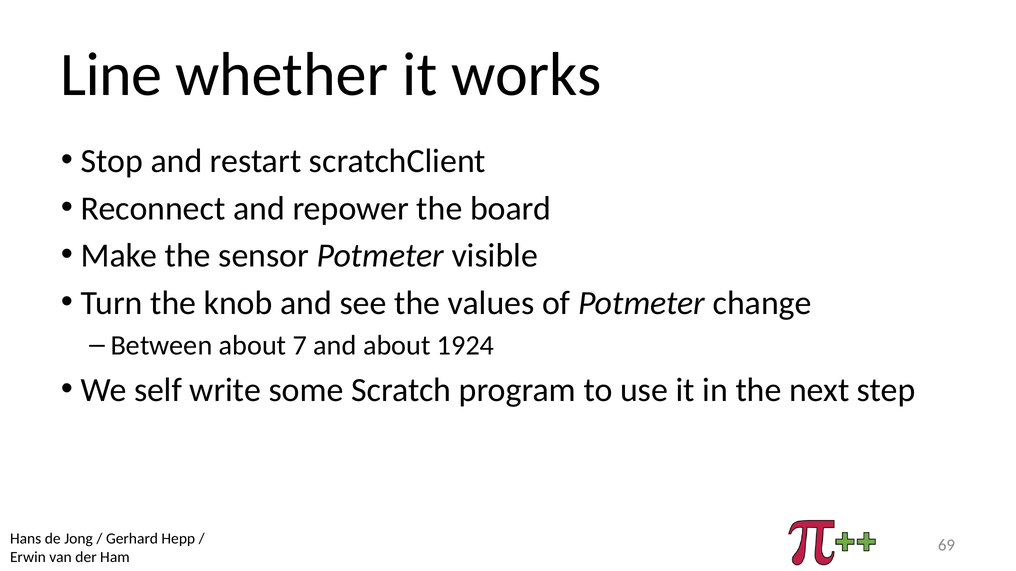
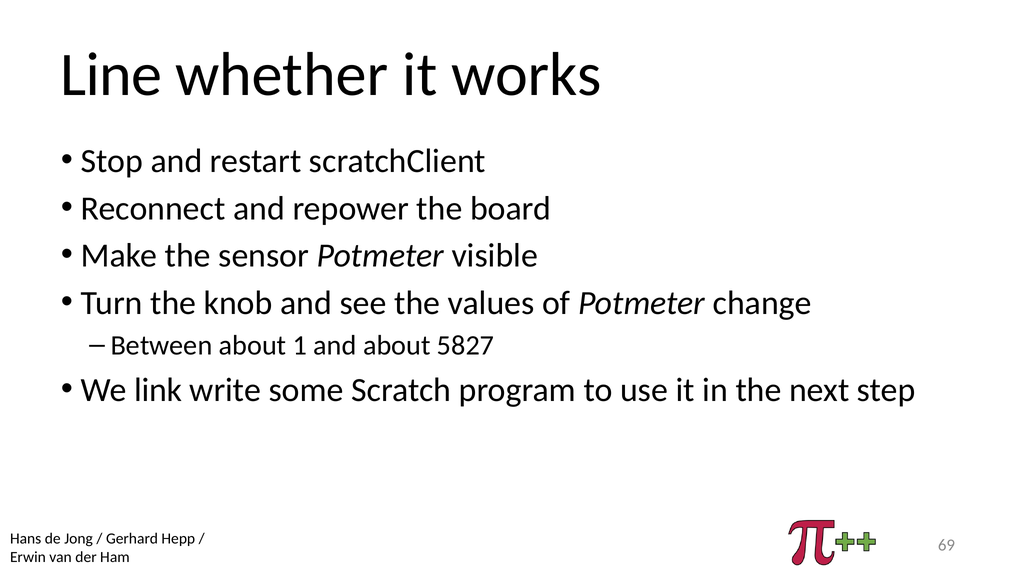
7: 7 -> 1 (300, 346)
1924: 1924 -> 5827 (466, 346)
self: self -> link (158, 390)
